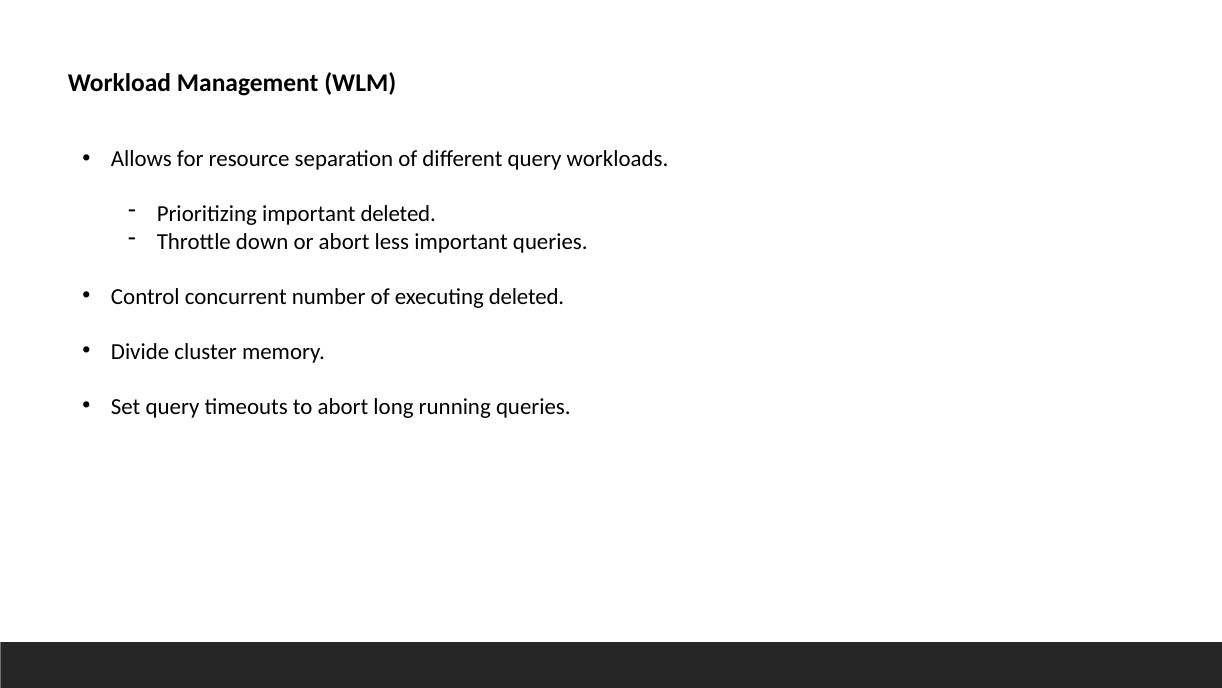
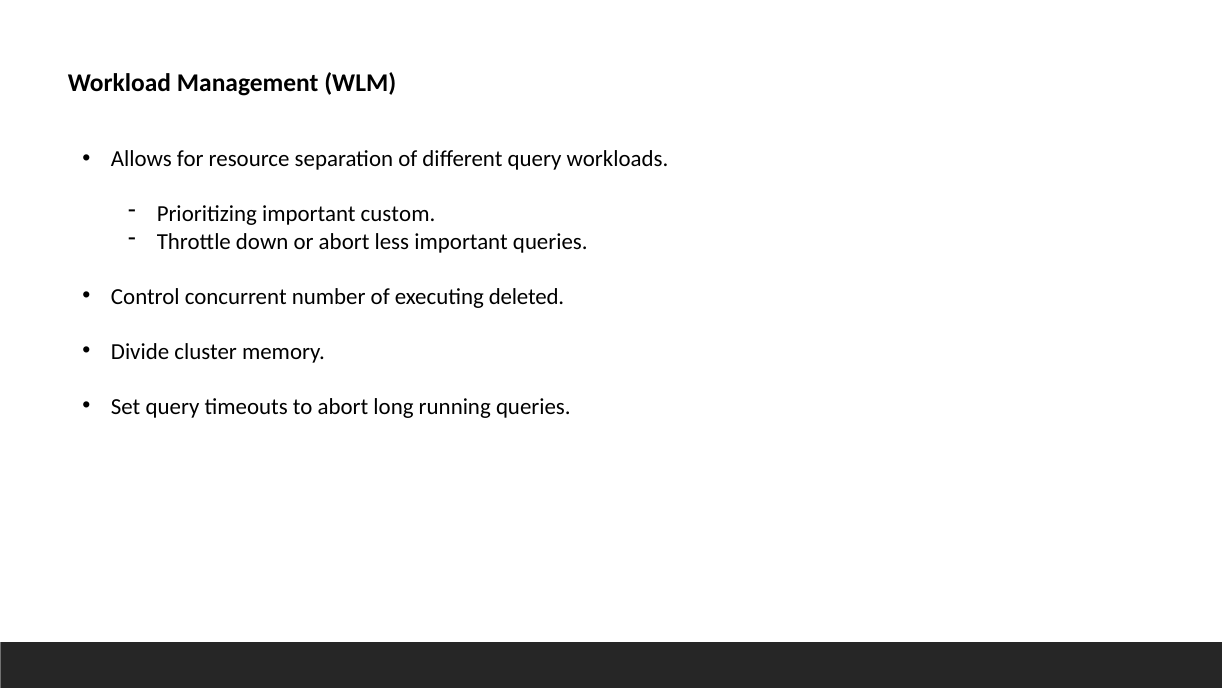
important deleted: deleted -> custom (398, 214)
